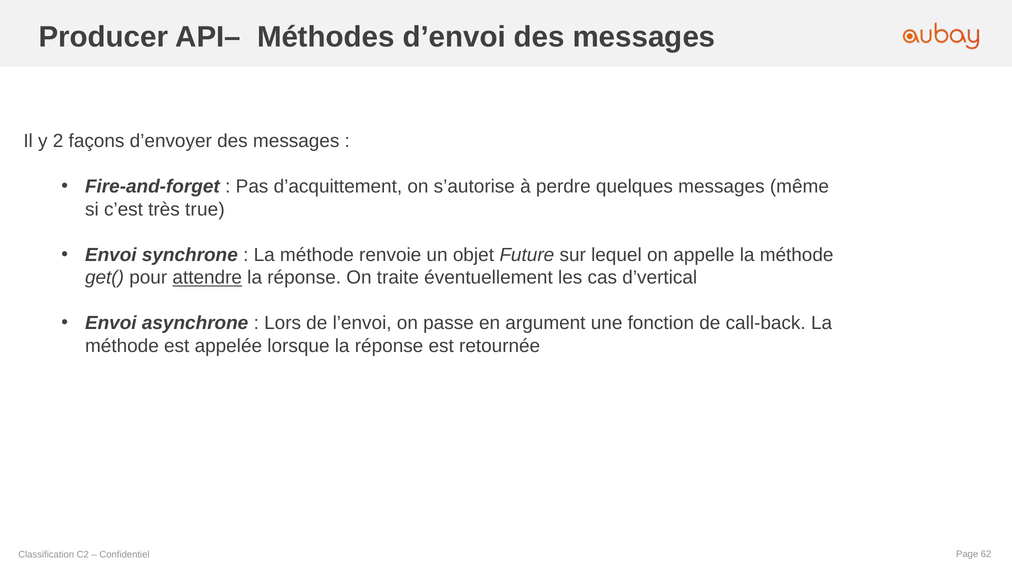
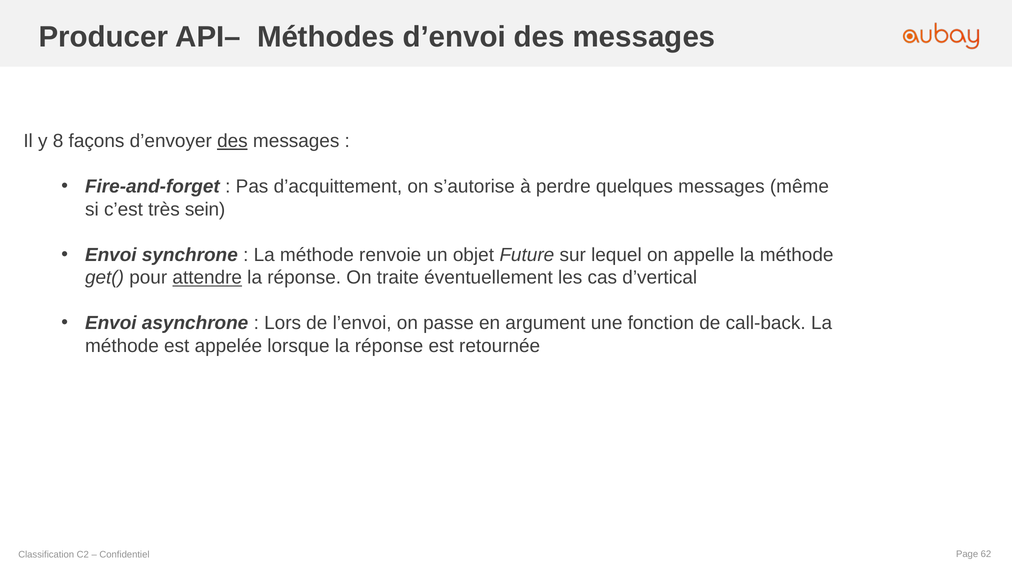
2: 2 -> 8 (58, 141)
des underline: none -> present (232, 141)
true: true -> sein (205, 209)
